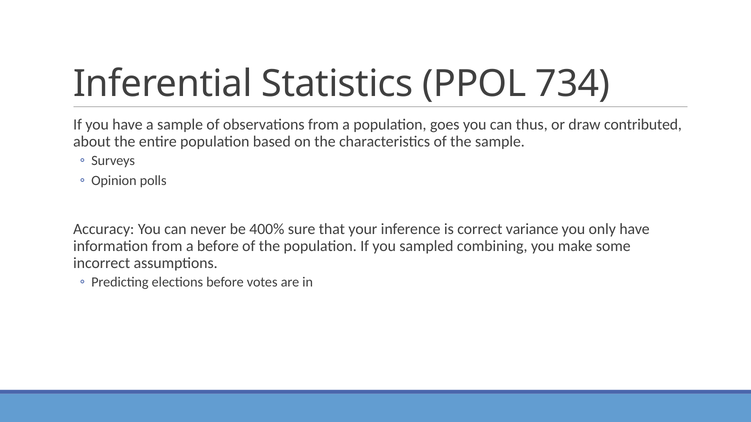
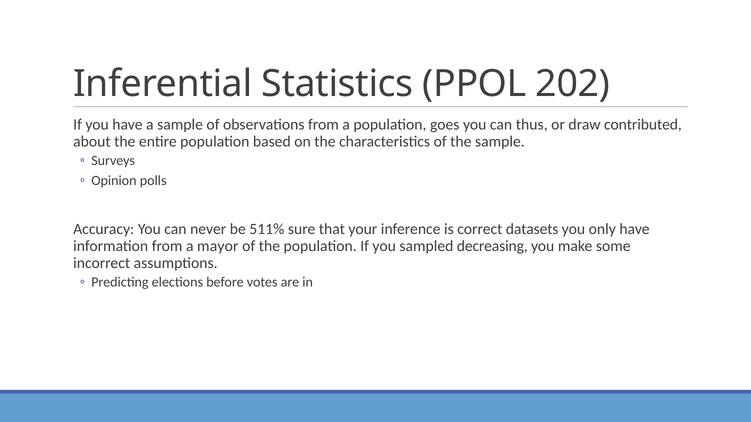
734: 734 -> 202 (573, 84)
400%: 400% -> 511% (267, 229)
variance: variance -> datasets (532, 229)
a before: before -> mayor (218, 246)
combining: combining -> decreasing (492, 246)
